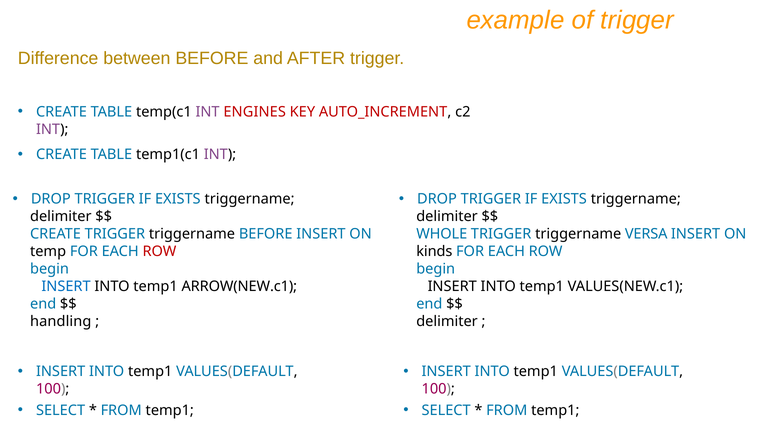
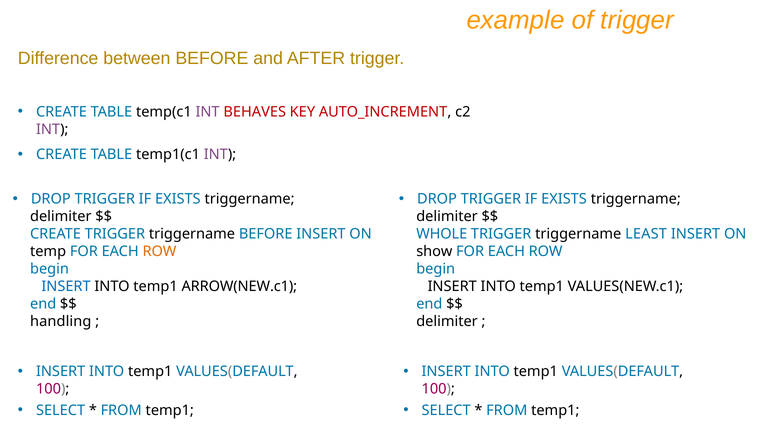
ENGINES: ENGINES -> BEHAVES (255, 112)
VERSA: VERSA -> LEAST (646, 234)
ROW colour: red -> orange (159, 251)
kinds: kinds -> show (434, 251)
